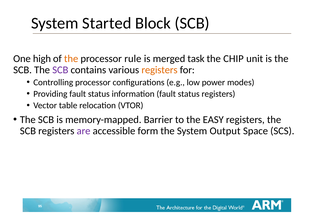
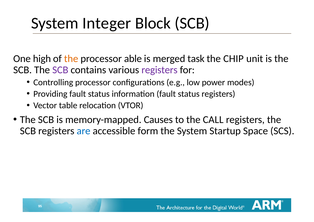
Started: Started -> Integer (107, 23)
rule: rule -> able (133, 59)
registers colour: orange -> purple (160, 70)
Barrier: Barrier -> Causes (158, 120)
EASY: EASY -> CALL (213, 120)
are colour: purple -> blue (84, 131)
Output: Output -> Startup (225, 131)
